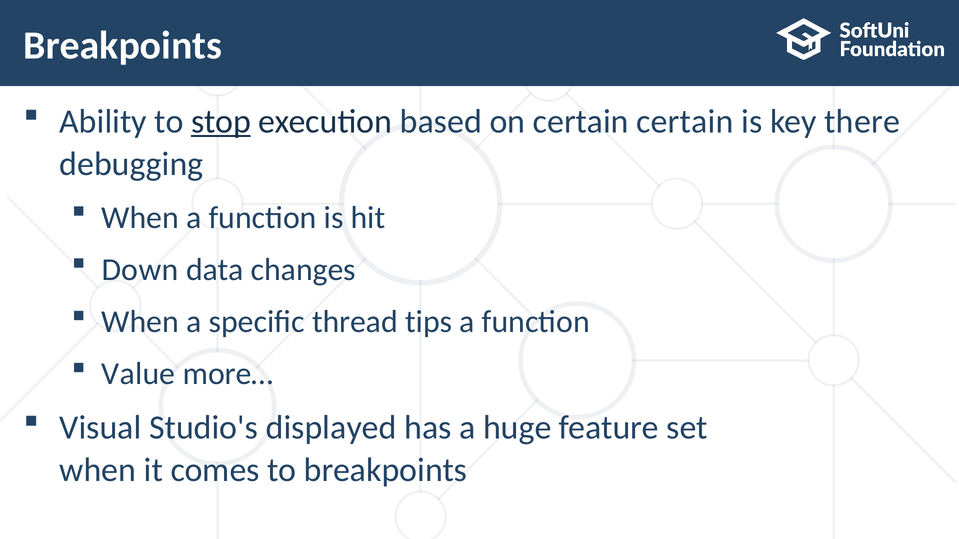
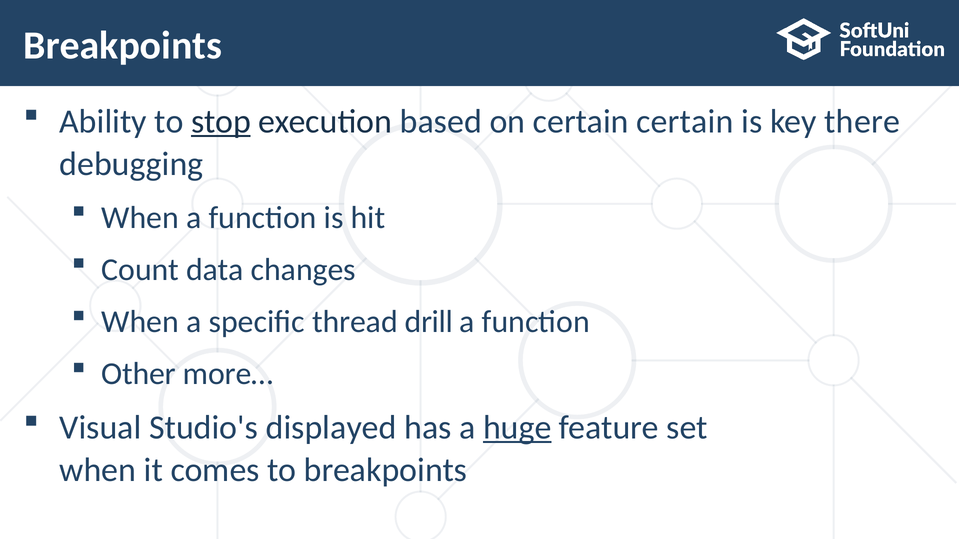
Down: Down -> Count (140, 270)
tips: tips -> drill (429, 322)
Value: Value -> Other (139, 374)
huge underline: none -> present (517, 428)
